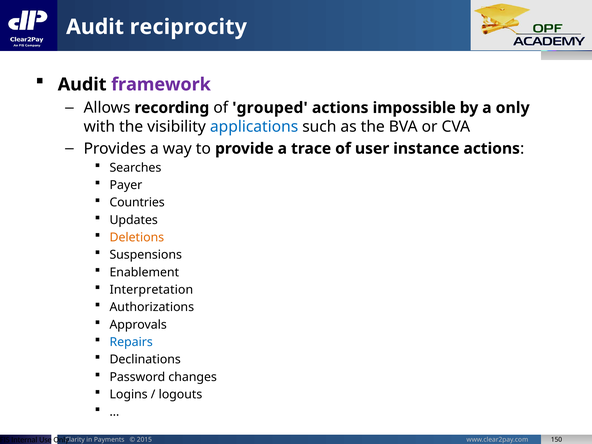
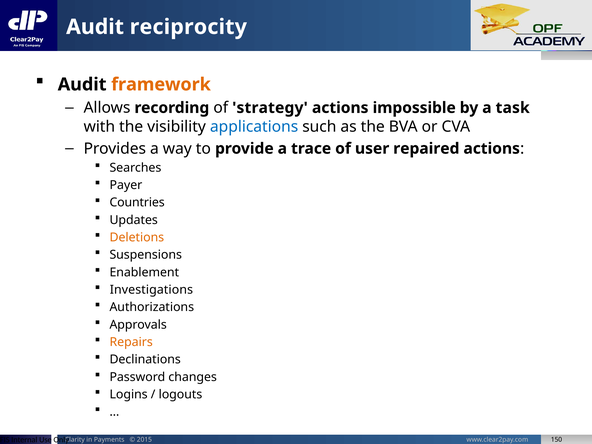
framework colour: purple -> orange (161, 84)
grouped: grouped -> strategy (270, 108)
a only: only -> task (513, 108)
instance: instance -> repaired (426, 149)
Interpretation: Interpretation -> Investigations (151, 290)
Repairs colour: blue -> orange (131, 342)
